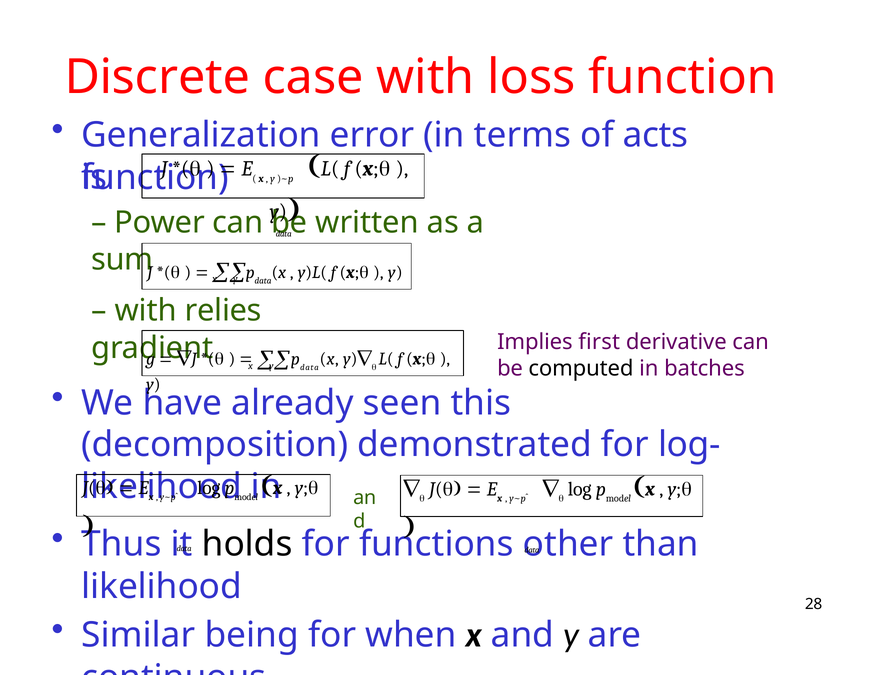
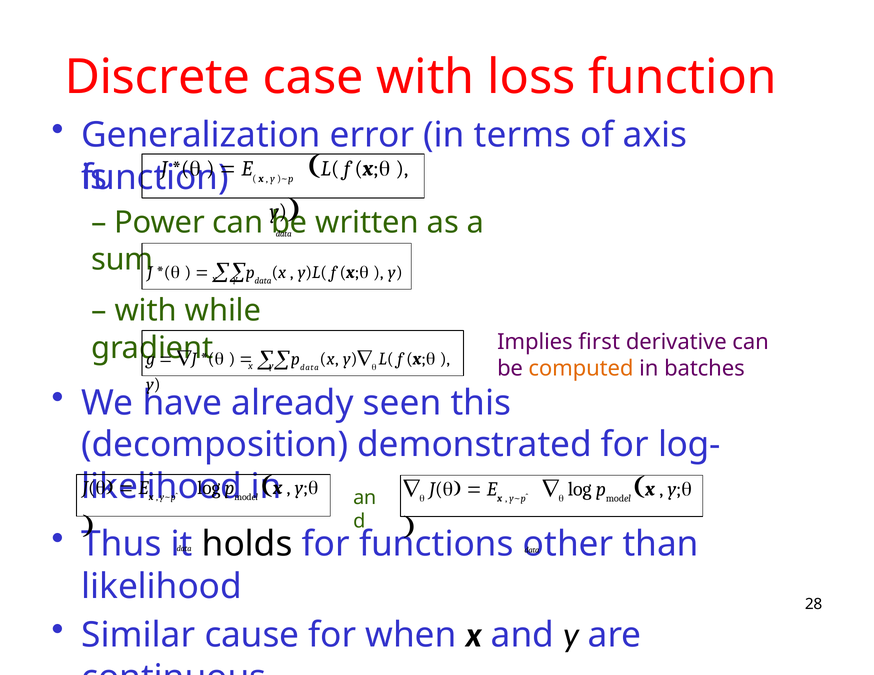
acts: acts -> axis (655, 135)
relies: relies -> while (223, 311)
computed colour: black -> orange (581, 369)
being: being -> cause (252, 635)
